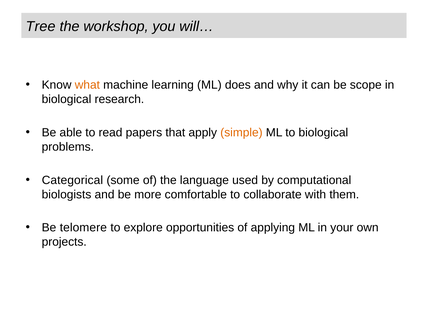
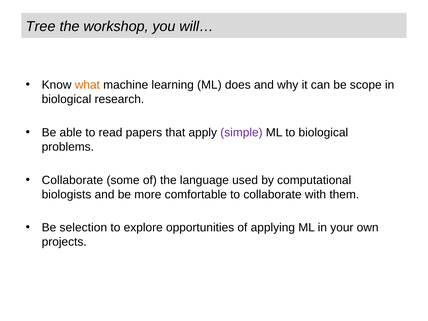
simple colour: orange -> purple (241, 133)
Categorical: Categorical -> Collaborate (72, 180)
telomere: telomere -> selection (83, 228)
